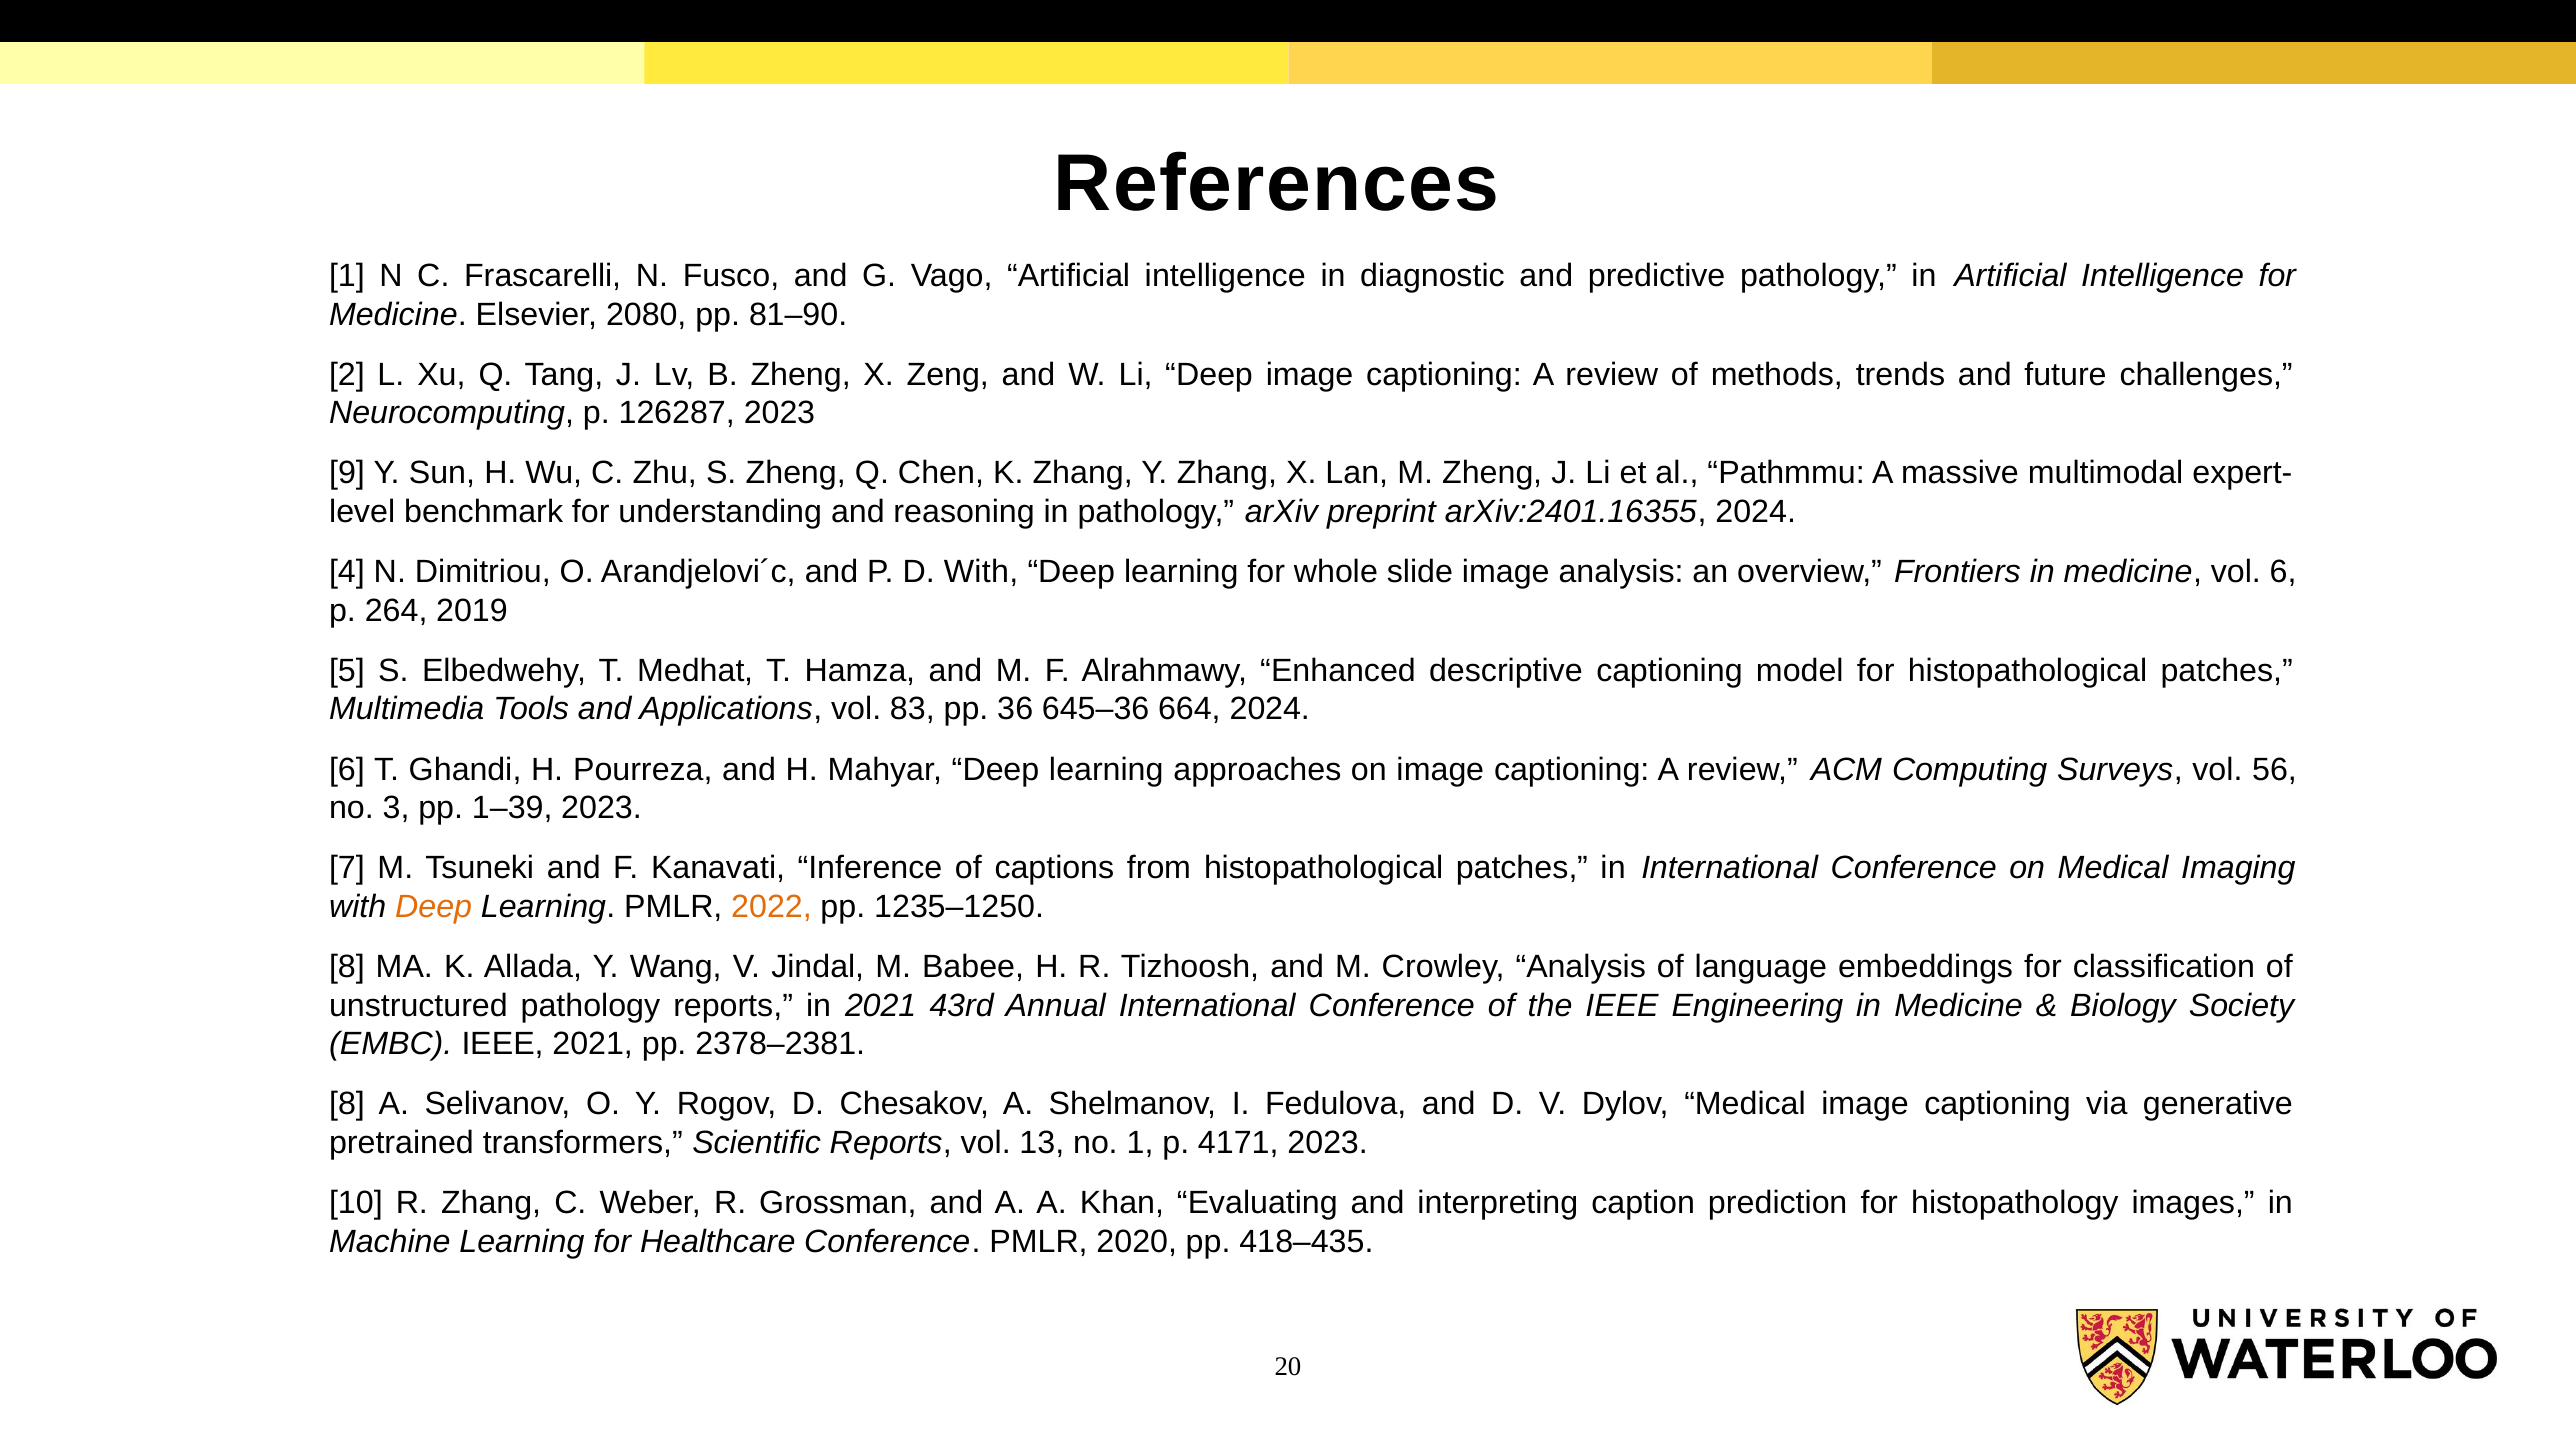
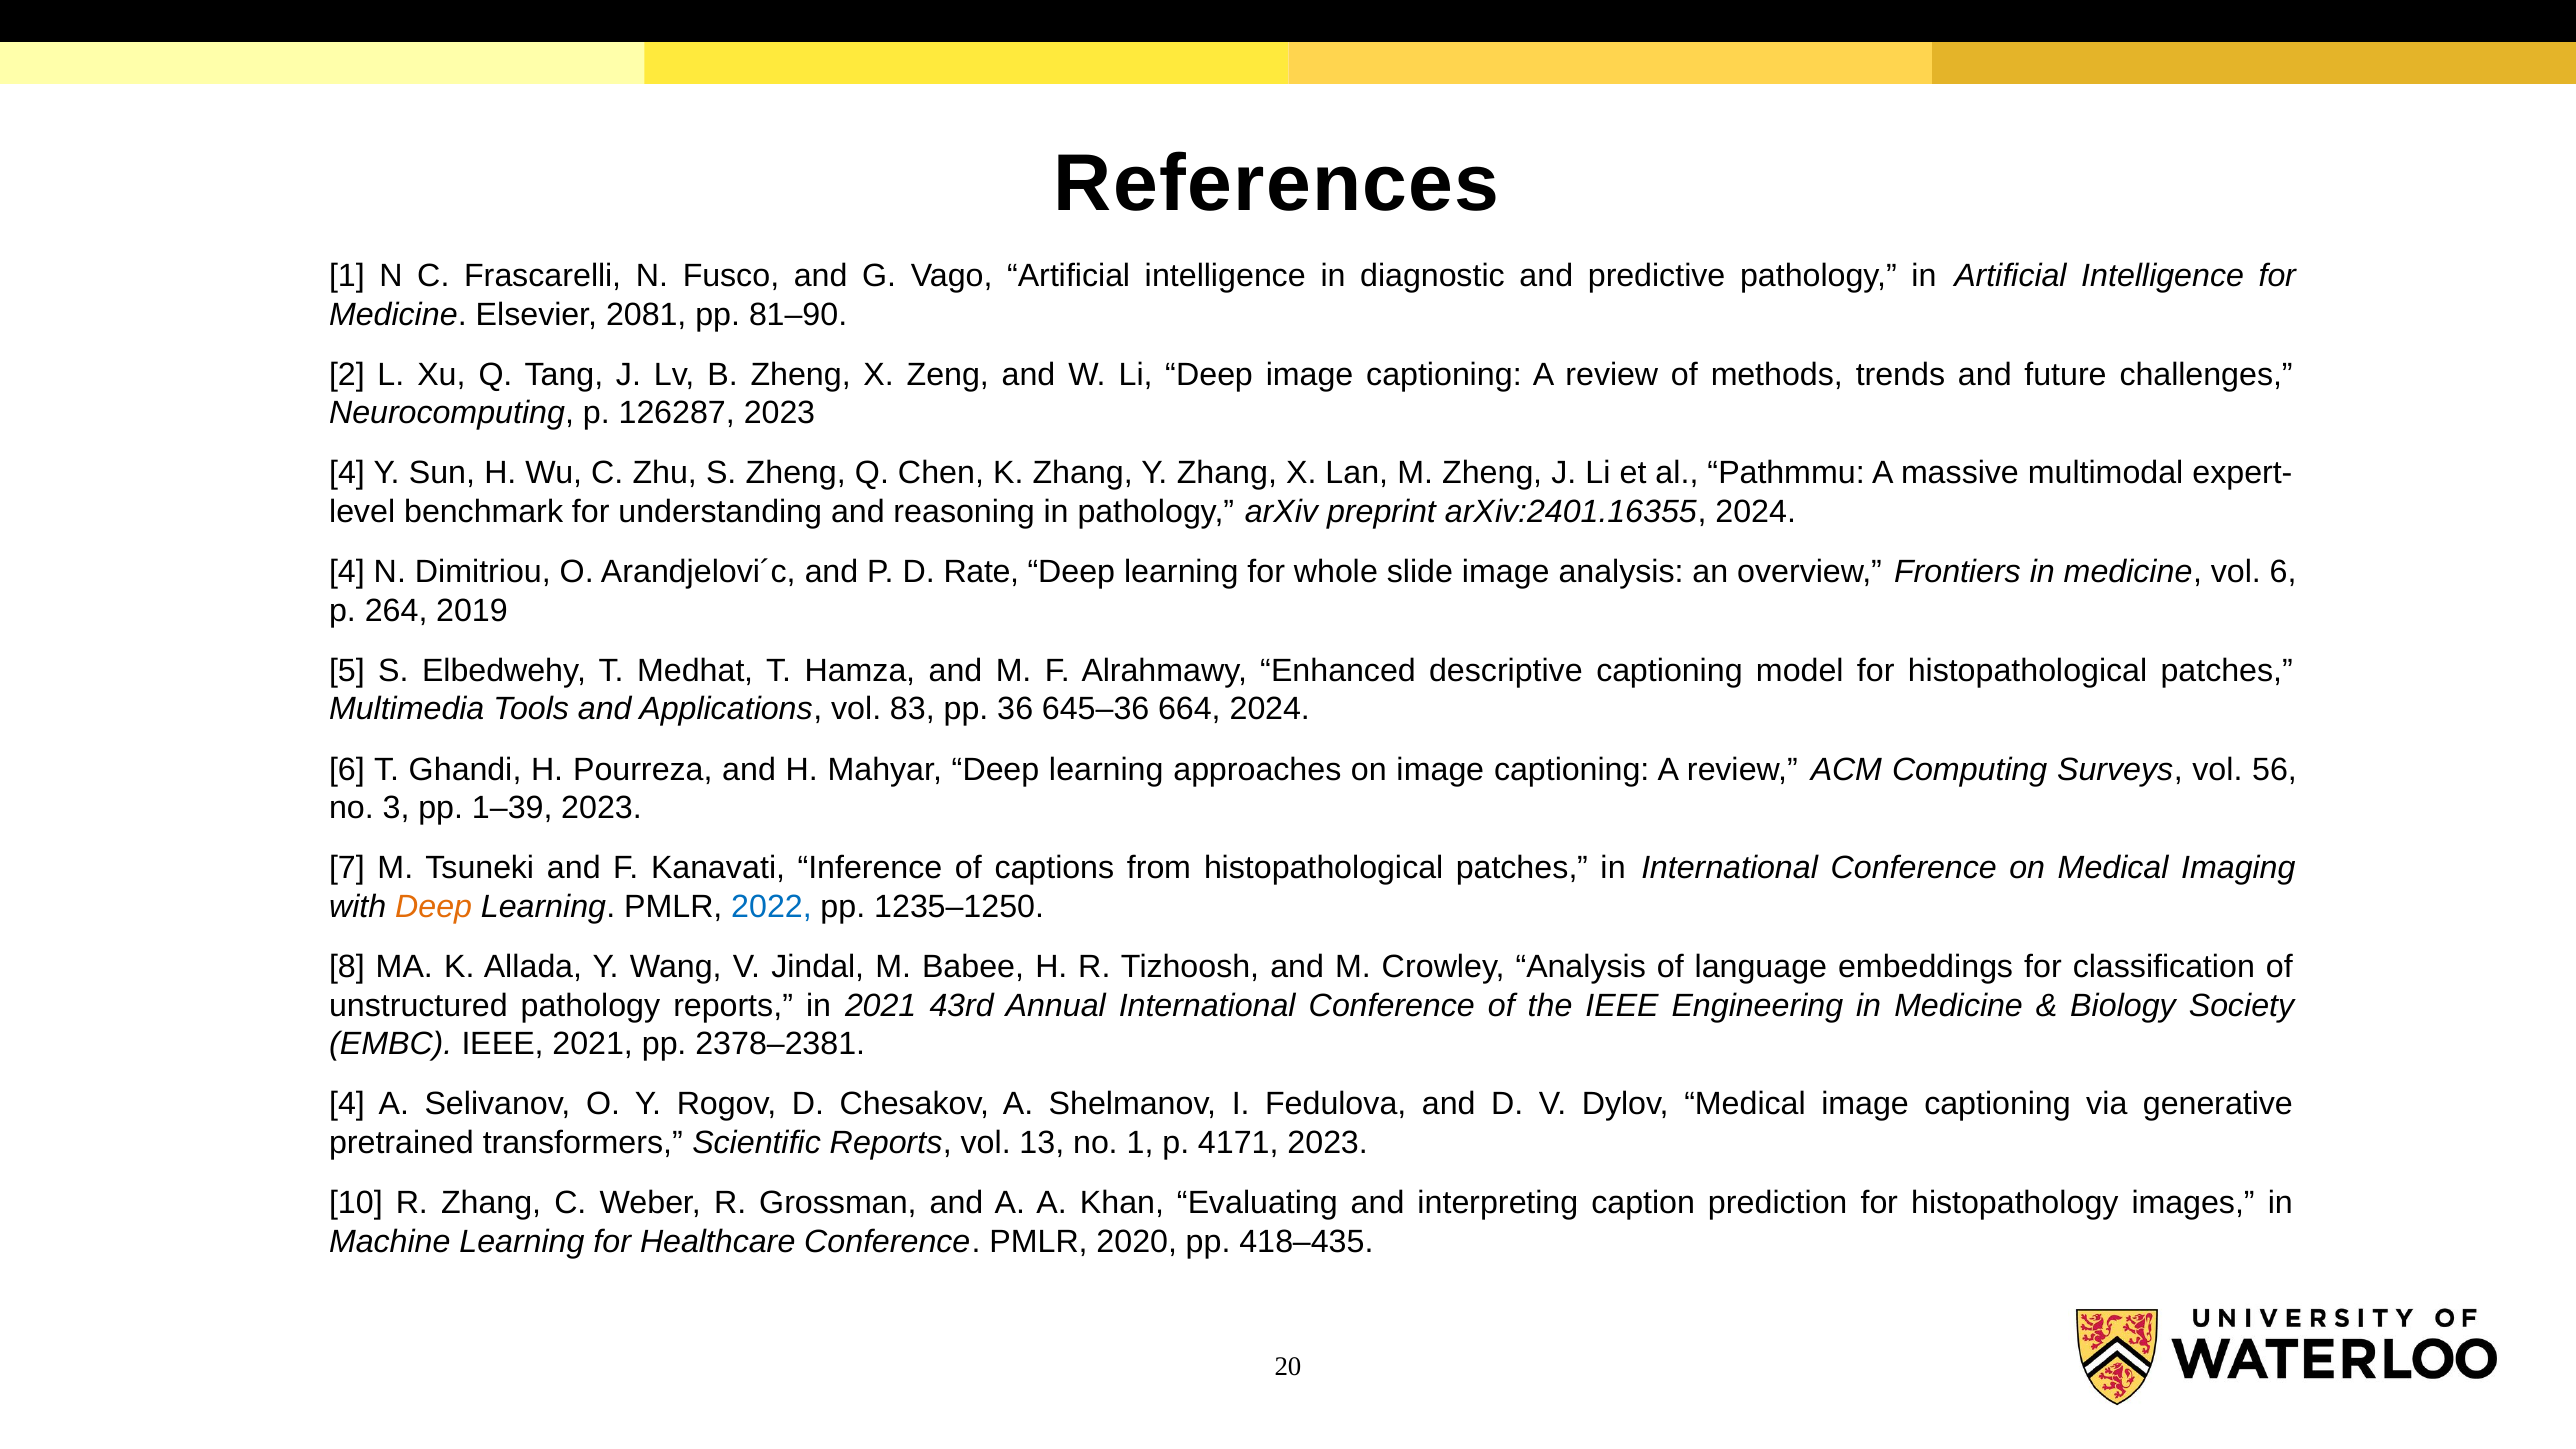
2080: 2080 -> 2081 (646, 314)
9: 9 -> 4 (347, 473)
D With: With -> Rate (981, 572)
2022 colour: orange -> blue (771, 907)
8: 8 -> 4 (347, 1104)
